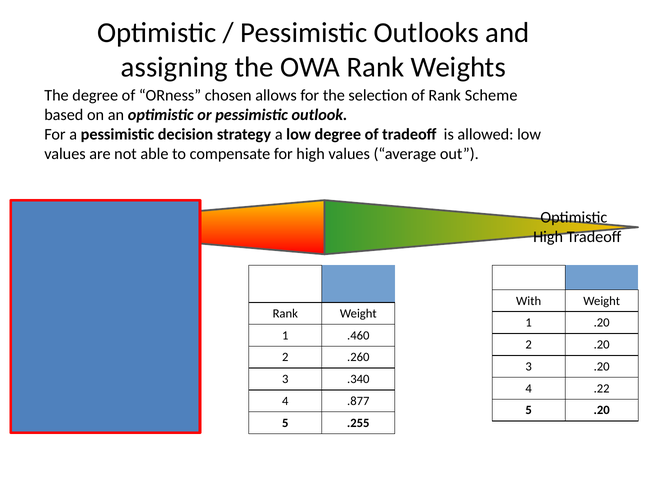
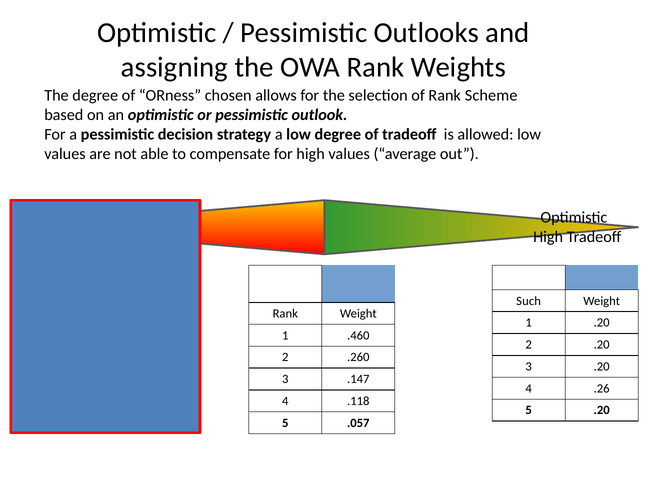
With: With -> Such (529, 301)
.340: .340 -> .147 (358, 379)
.22: .22 -> .26 (602, 388)
.877: .877 -> .118 (358, 401)
.255: .255 -> .057 (358, 423)
